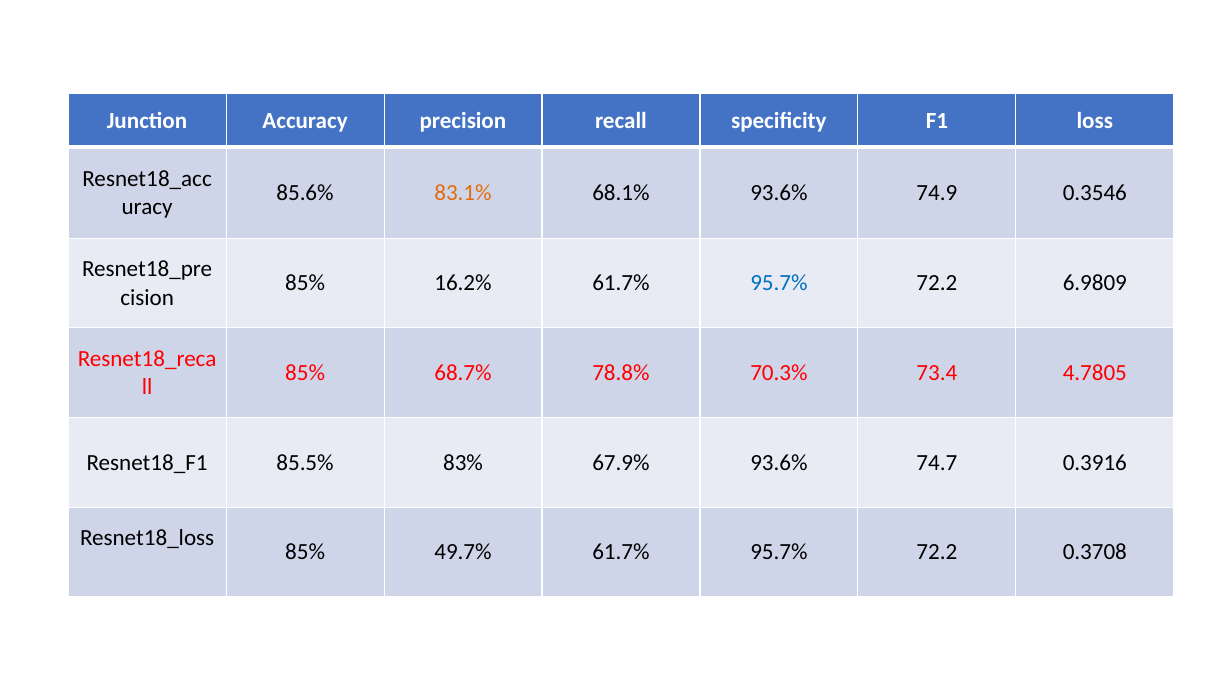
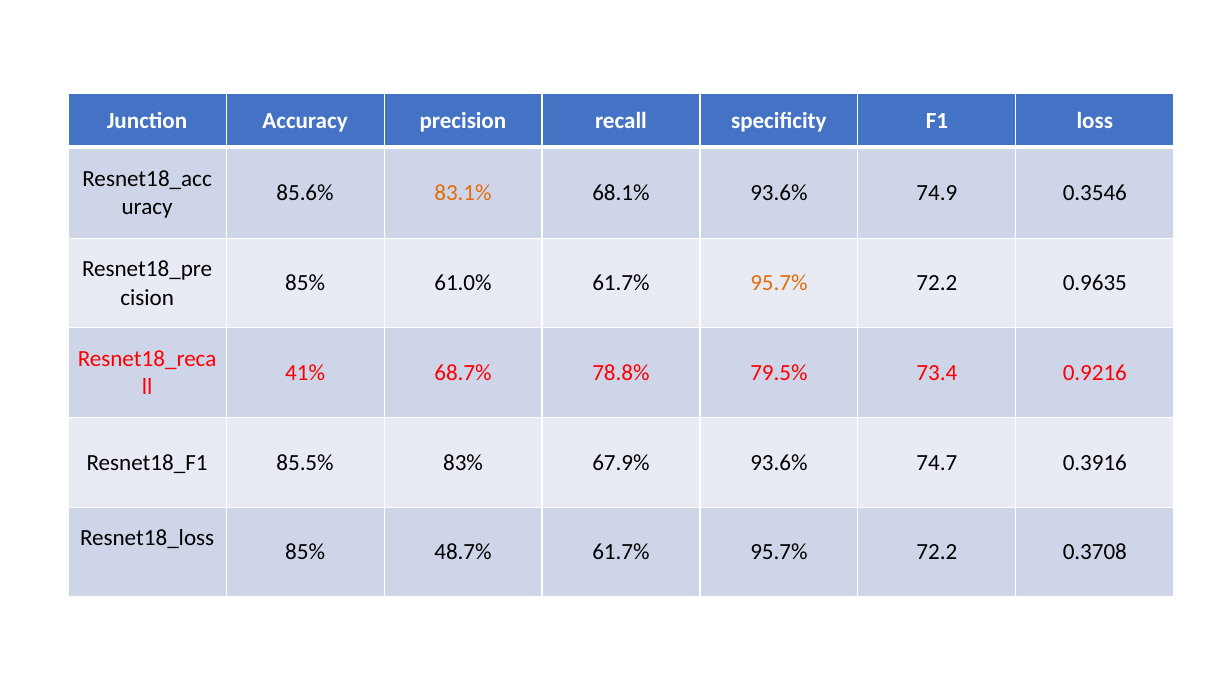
16.2%: 16.2% -> 61.0% (463, 283)
95.7% colour: blue -> orange (779, 283)
6.9809: 6.9809 -> 0.9635 (1095, 283)
85%: 85% -> 41% (305, 373)
70.3%: 70.3% -> 79.5% (779, 373)
4.7805: 4.7805 -> 0.9216 (1095, 373)
49.7%: 49.7% -> 48.7% (463, 552)
